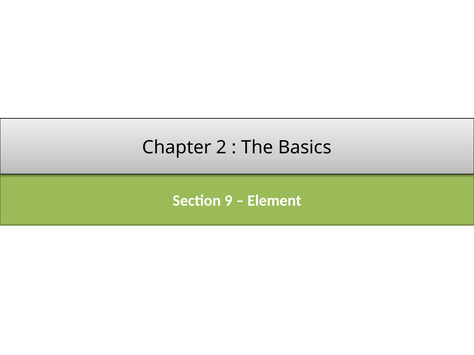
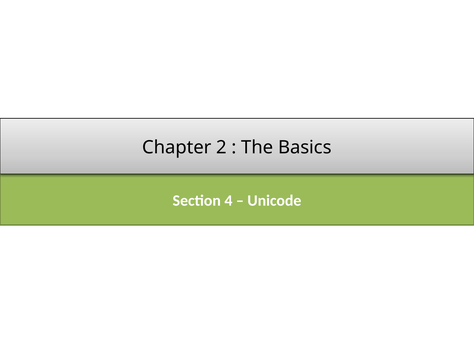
9: 9 -> 4 (228, 201)
Element: Element -> Unicode (274, 201)
